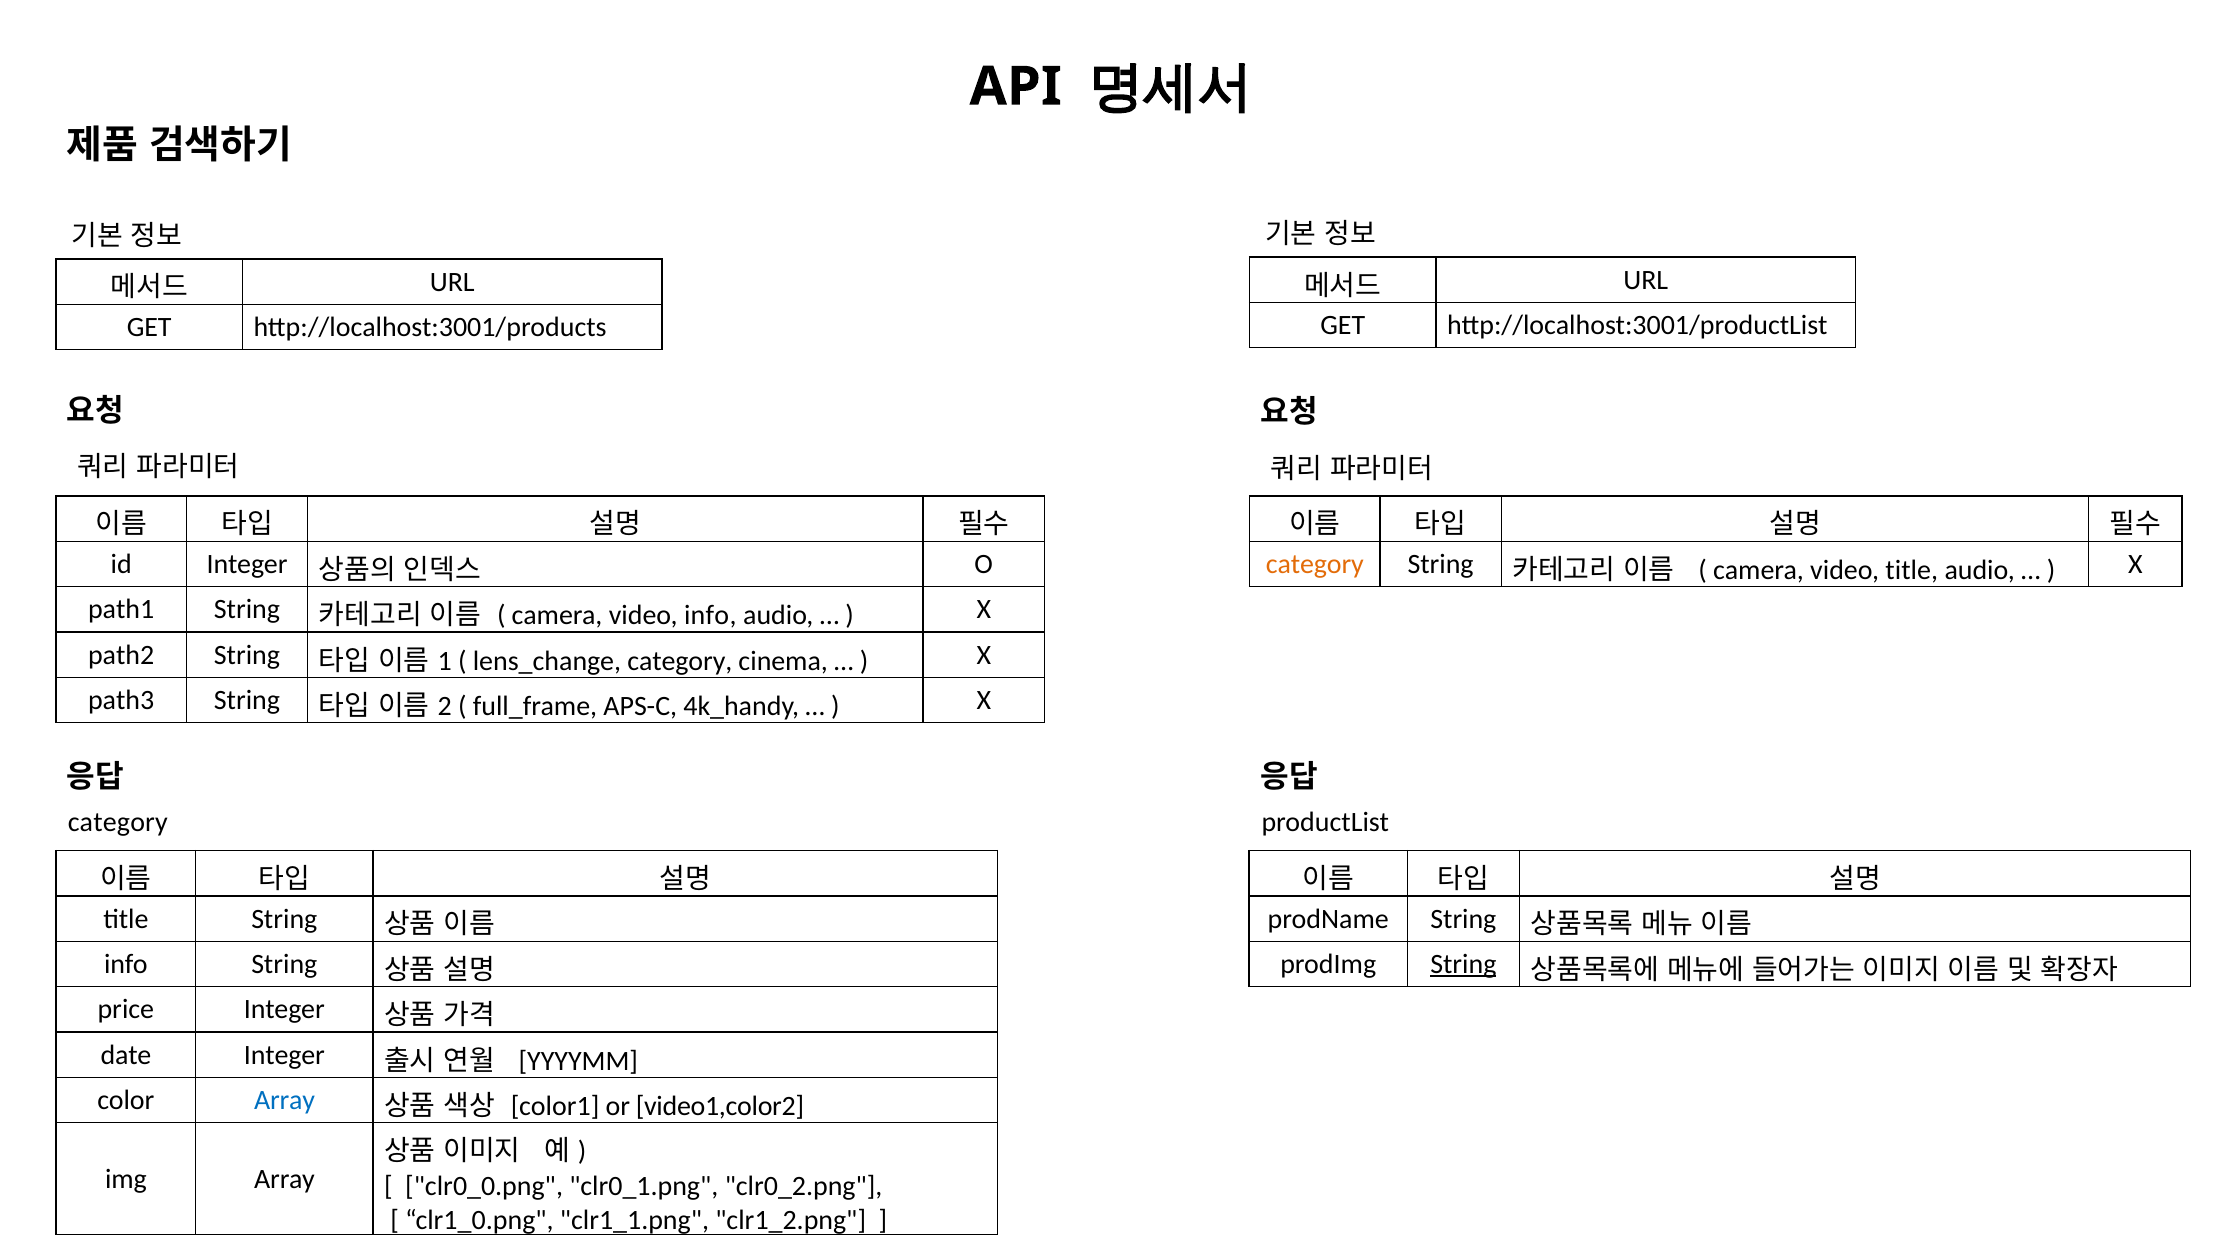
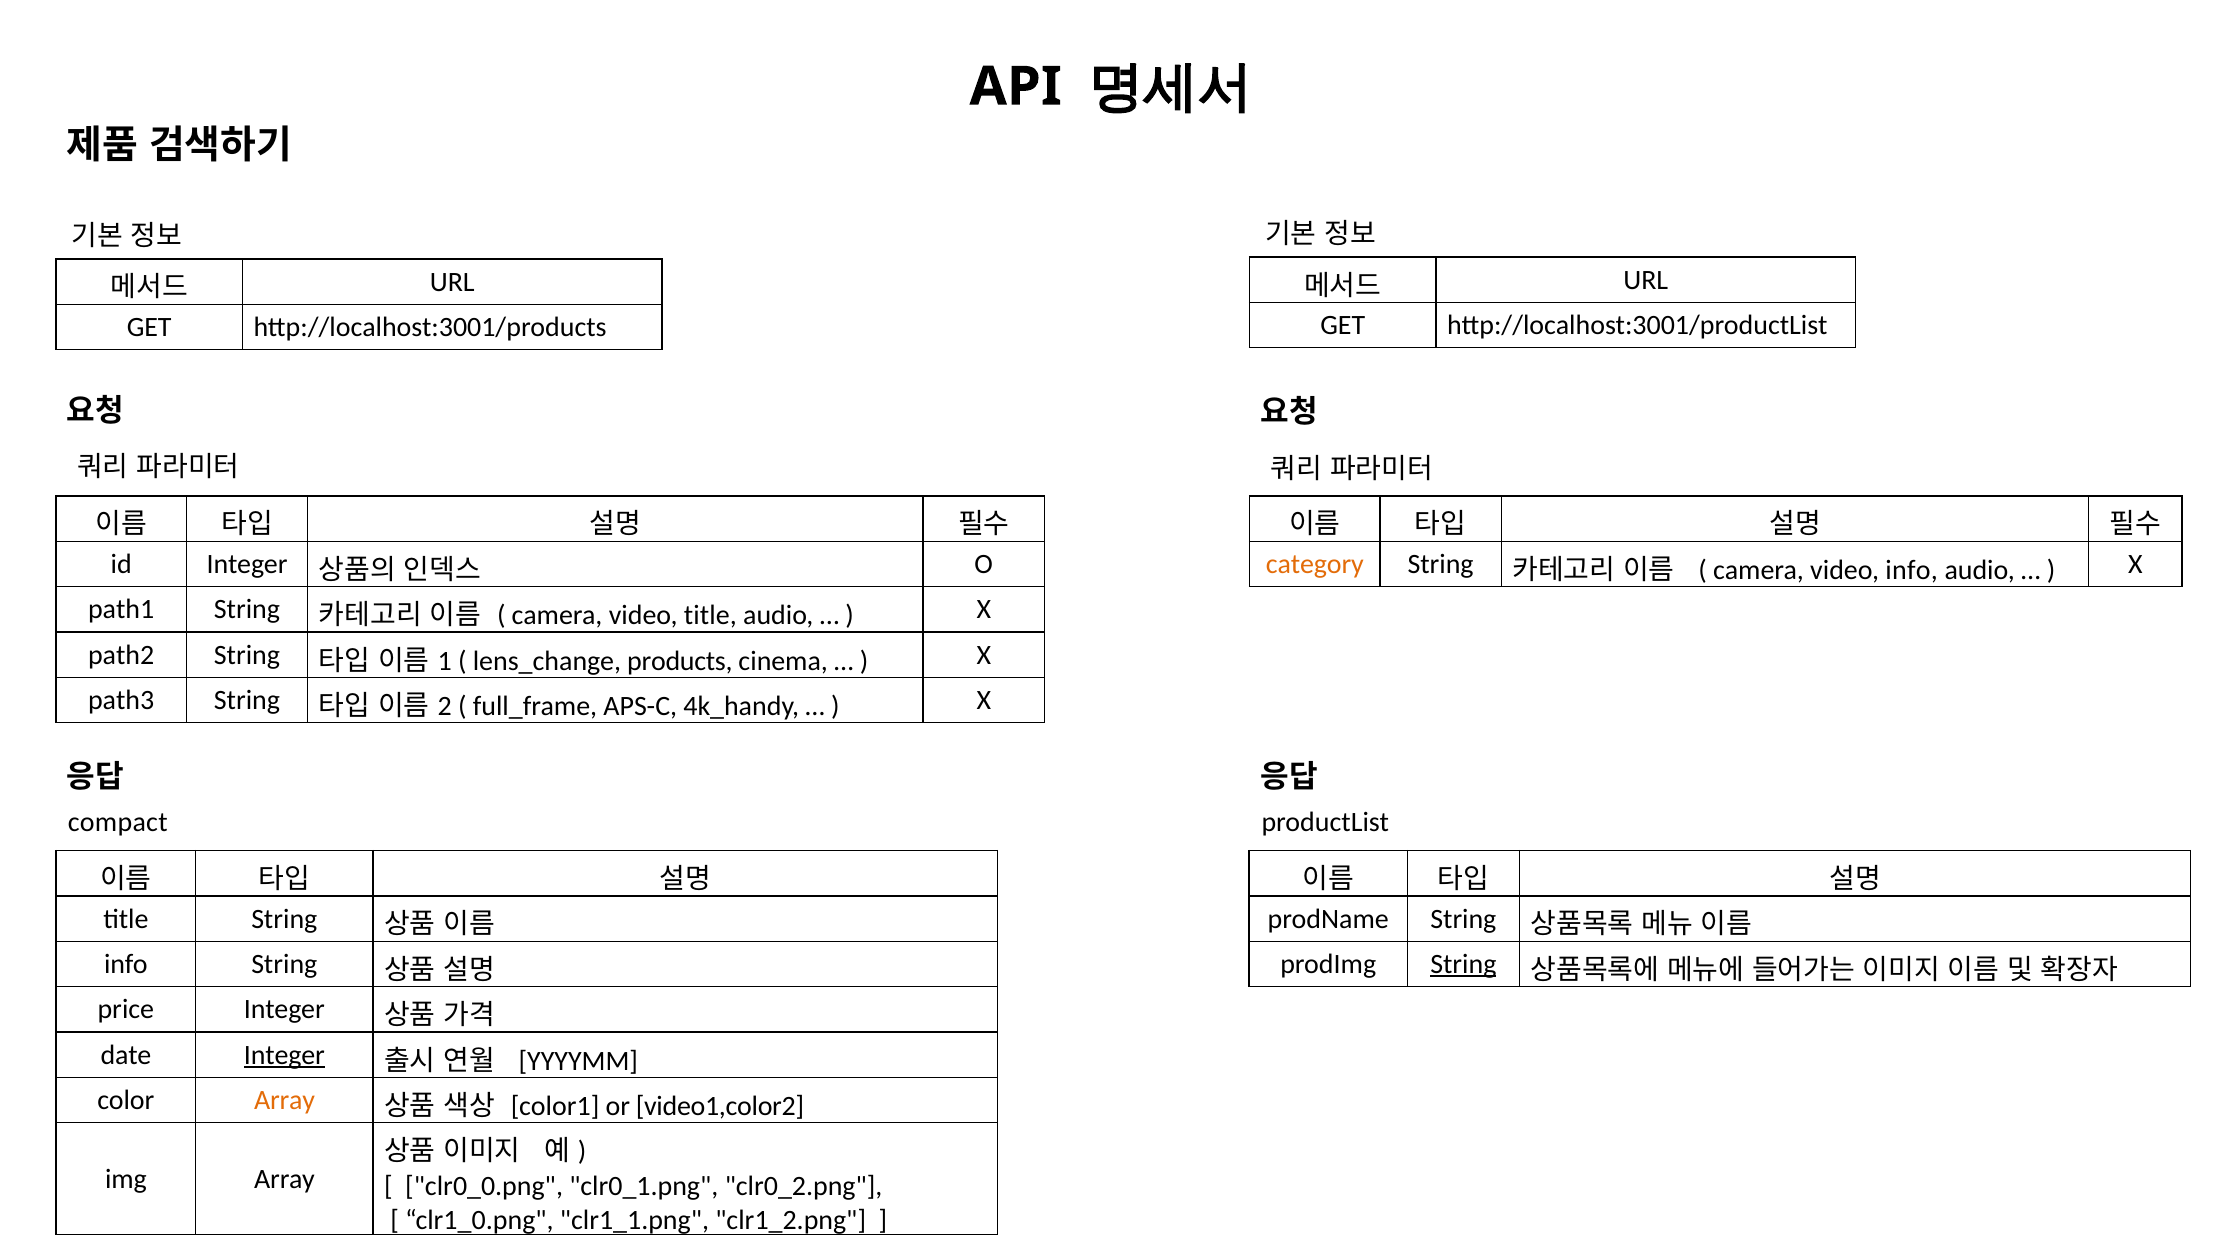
video title: title -> info (1912, 570)
video info: info -> title (710, 615)
category: category -> products (680, 661)
category: category -> compact (118, 822)
Integer underline: none -> present (284, 1055)
Array colour: blue -> orange (285, 1100)
